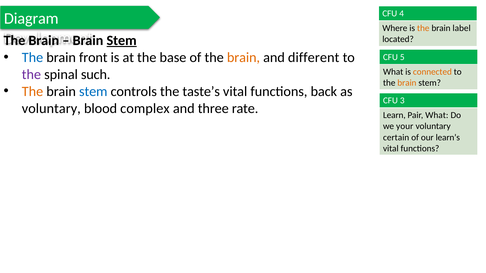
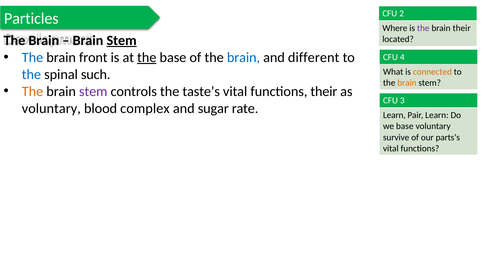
4: 4 -> 2 (402, 14)
Diagram: Diagram -> Particles (31, 19)
the colour: orange -> purple (423, 28)
brain label: label -> their (462, 28)
the underline: none -> present (147, 58)
brain colour: orange -> blue (243, 58)
5: 5 -> 4 (402, 57)
the colour: purple -> blue (31, 75)
stem colour: blue -> purple (93, 92)
functions back: back -> their (324, 92)
three: three -> sugar (213, 109)
Pair What: What -> Learn (437, 115)
we your: your -> base (405, 126)
certain: certain -> survive (396, 138)
learn’s: learn’s -> parts’s (448, 138)
